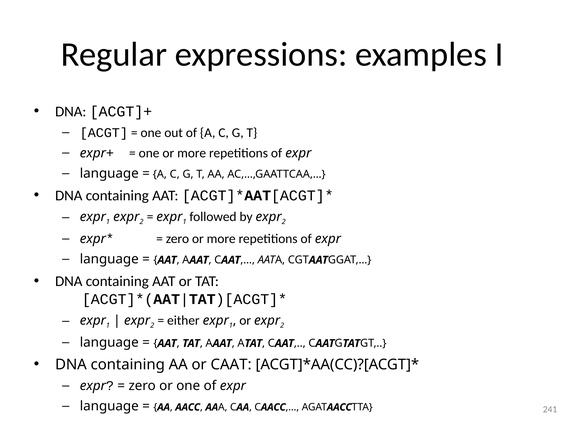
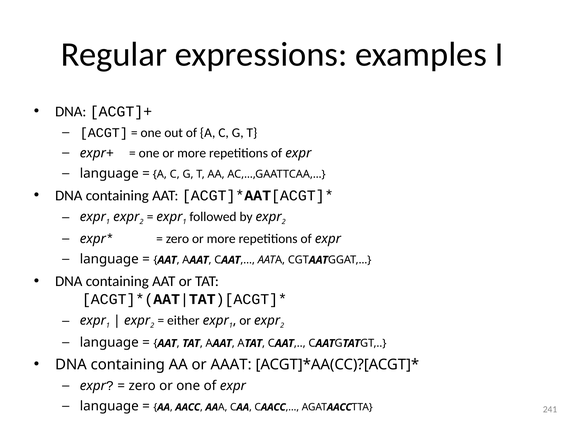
or CAAT: CAAT -> AAAT (231, 365)
